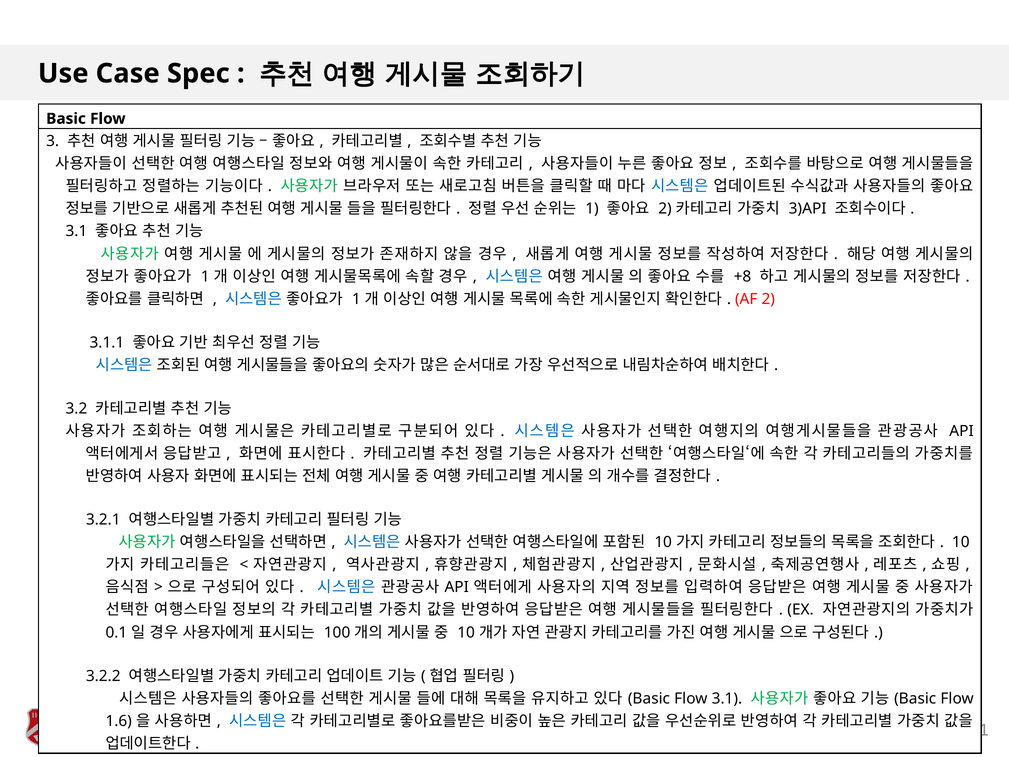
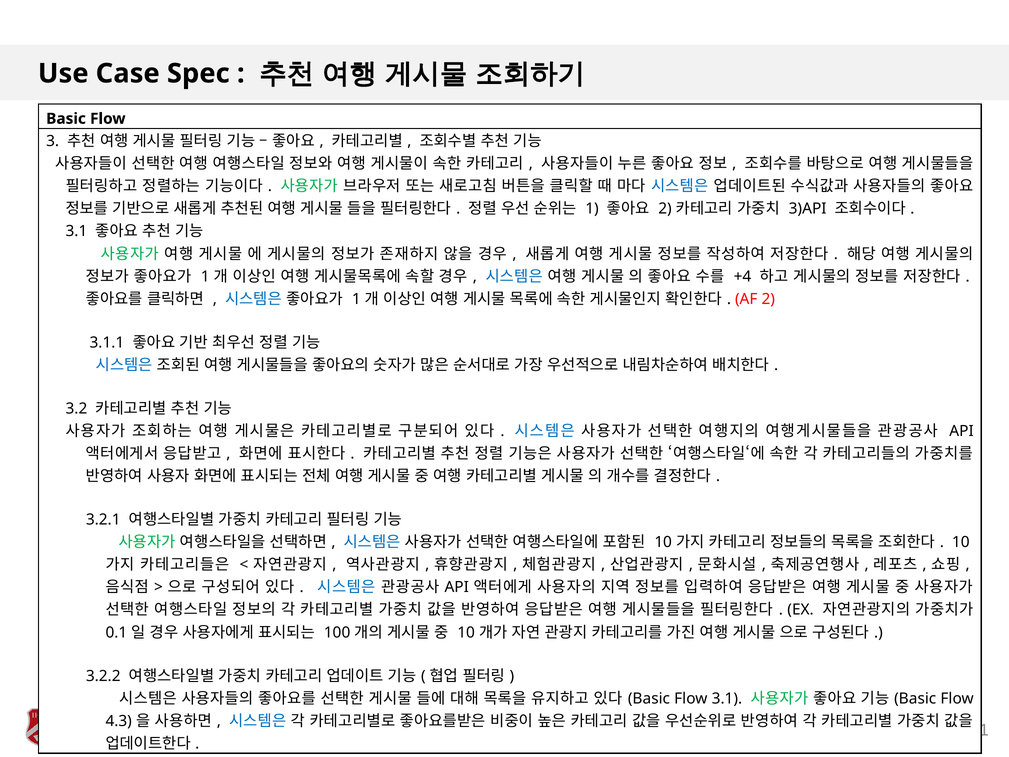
+8: +8 -> +4 (743, 276)
1.6: 1.6 -> 4.3 (119, 721)
